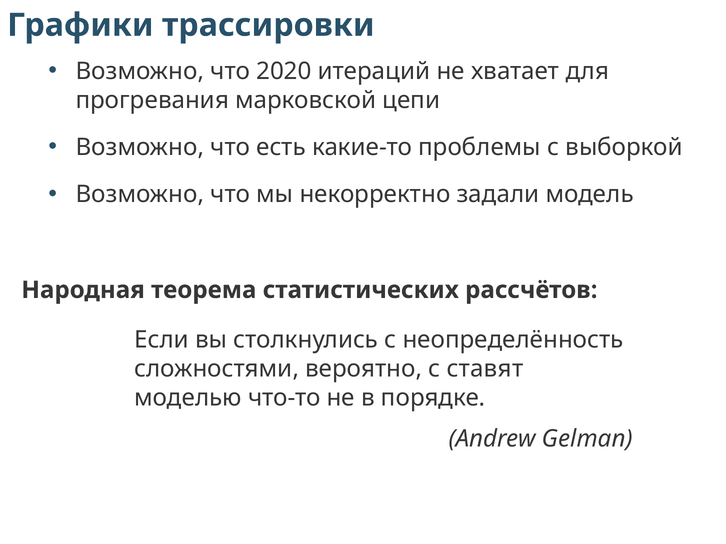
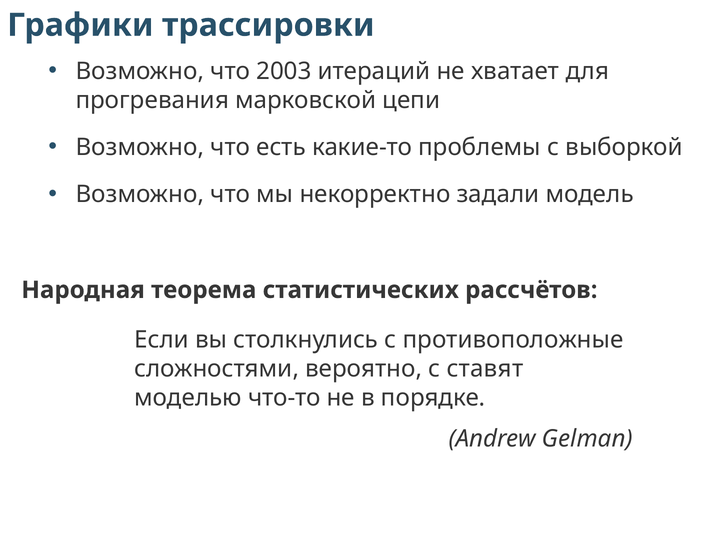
2020: 2020 -> 2003 (284, 71)
неопределённость: неопределённость -> противоположные (513, 340)
